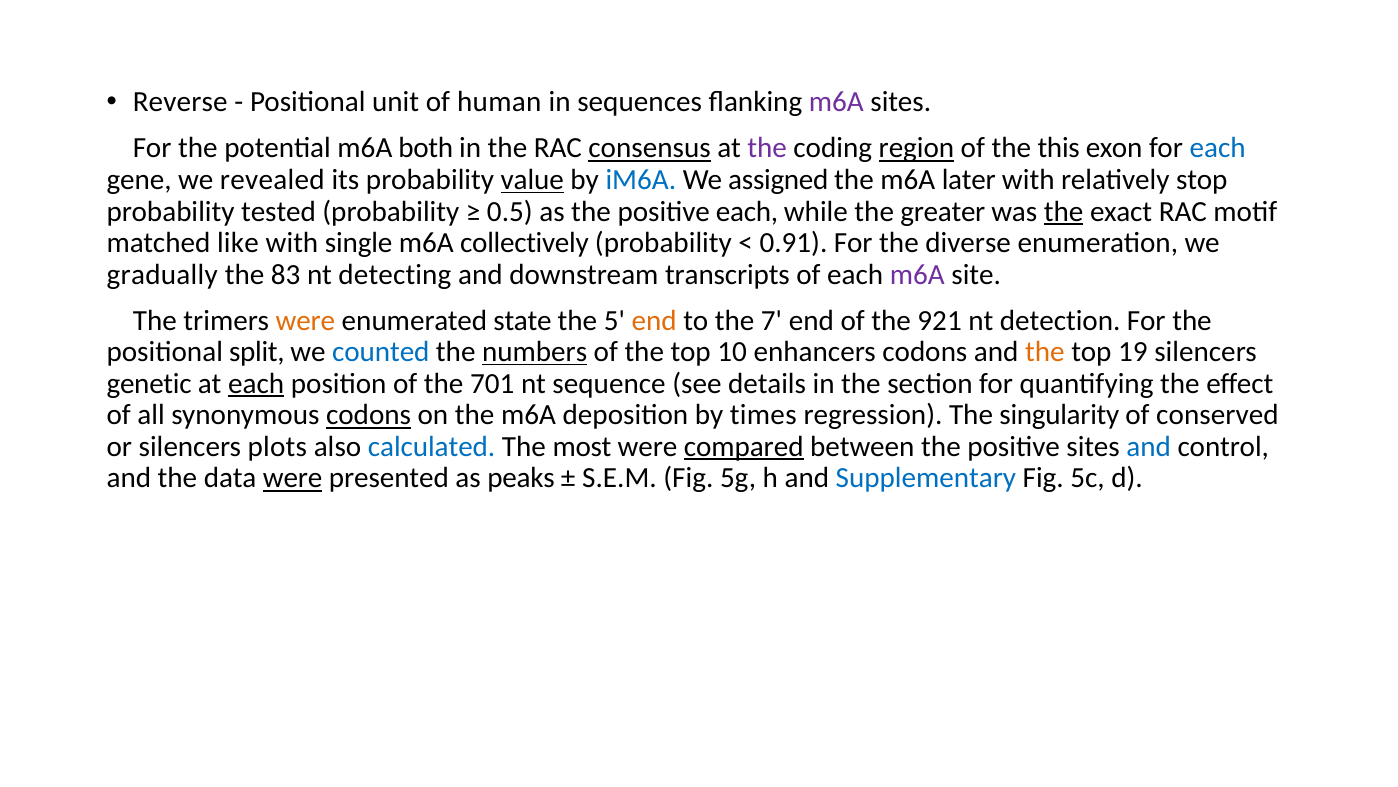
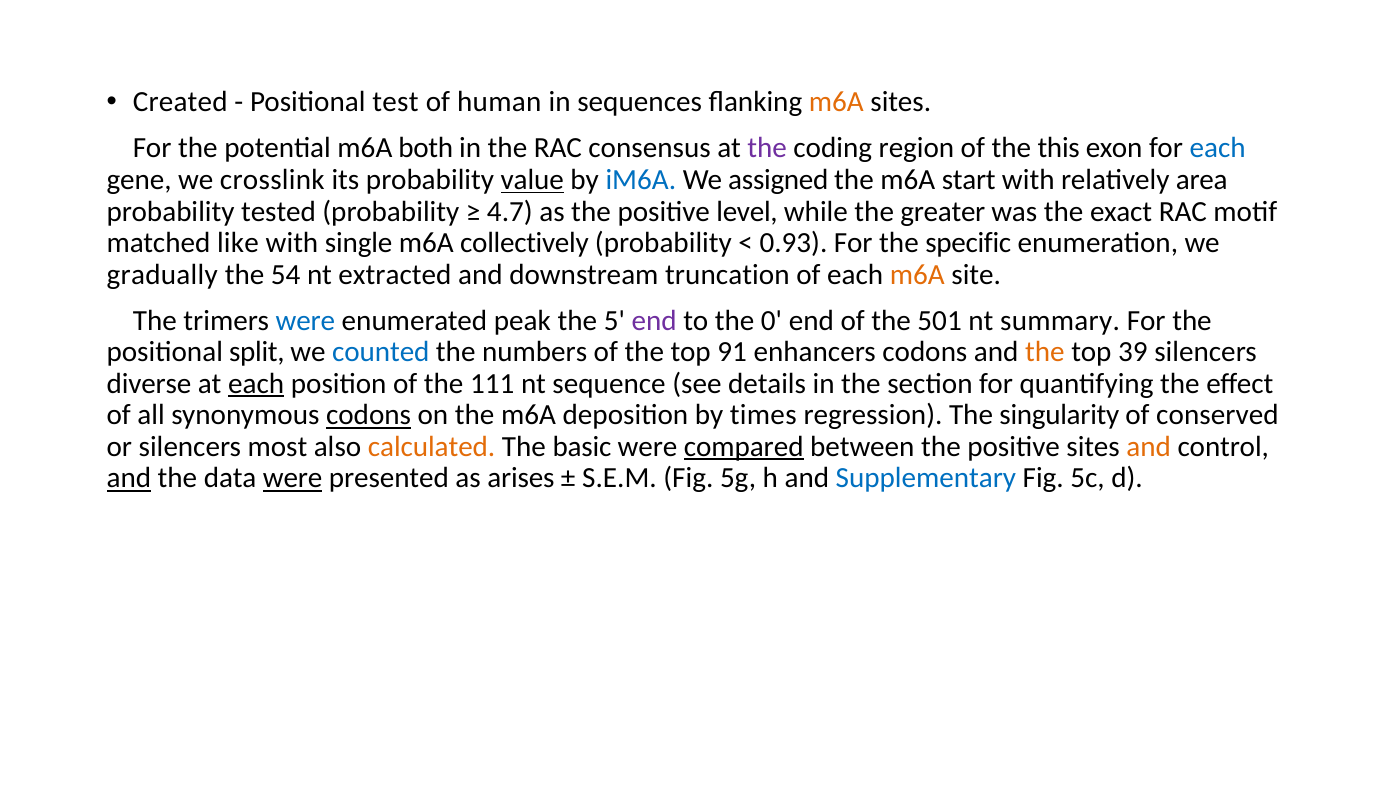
Reverse: Reverse -> Created (180, 102)
unit: unit -> test (395, 102)
m6A colour: purple -> orange (836, 102)
consensus underline: present -> none (650, 148)
region underline: present -> none (916, 148)
revealed: revealed -> crosslink (272, 180)
later: later -> start (969, 180)
stop: stop -> area (1202, 180)
0.5: 0.5 -> 4.7 (510, 211)
positive each: each -> level (747, 211)
the underline: present -> none (1064, 211)
0.91: 0.91 -> 0.93 (793, 243)
diverse: diverse -> specific (968, 243)
83: 83 -> 54 (286, 274)
detecting: detecting -> extracted (395, 274)
transcripts: transcripts -> truncation (727, 274)
m6A colour: purple -> orange (917, 274)
were colour: orange -> blue (305, 320)
state: state -> peak (522, 320)
end colour: orange -> purple (654, 320)
7: 7 -> 0 (772, 320)
921: 921 -> 501 (940, 320)
detection: detection -> summary (1060, 320)
numbers underline: present -> none (535, 352)
10: 10 -> 91 (732, 352)
19: 19 -> 39 (1133, 352)
genetic: genetic -> diverse (149, 383)
701: 701 -> 111 (492, 383)
plots: plots -> most (278, 446)
calculated colour: blue -> orange (432, 446)
most: most -> basic (582, 446)
and colour: blue -> orange (1149, 446)
and underline: none -> present (129, 478)
peaks: peaks -> arises (521, 478)
